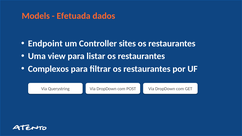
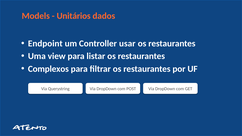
Efetuada: Efetuada -> Unitários (74, 16)
sites: sites -> usar (127, 44)
